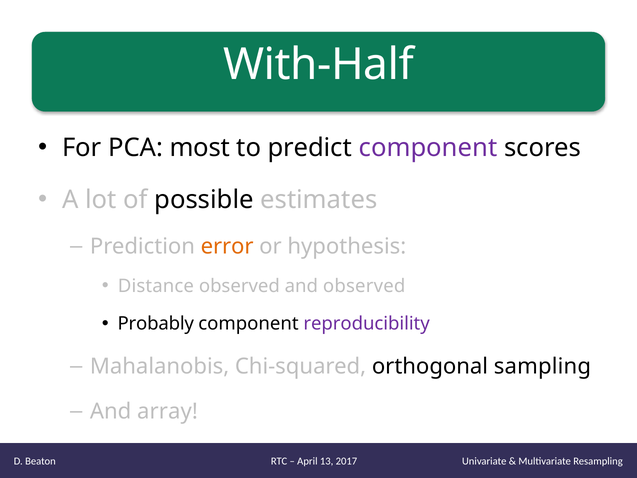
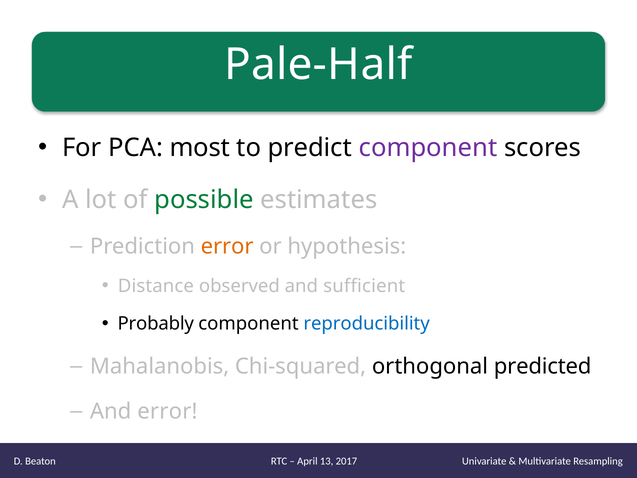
With-Half: With-Half -> Pale-Half (318, 65)
possible colour: black -> green (204, 200)
and observed: observed -> sufficient (364, 286)
reproducibility colour: purple -> blue (367, 324)
sampling: sampling -> predicted (543, 366)
And array: array -> error (167, 411)
